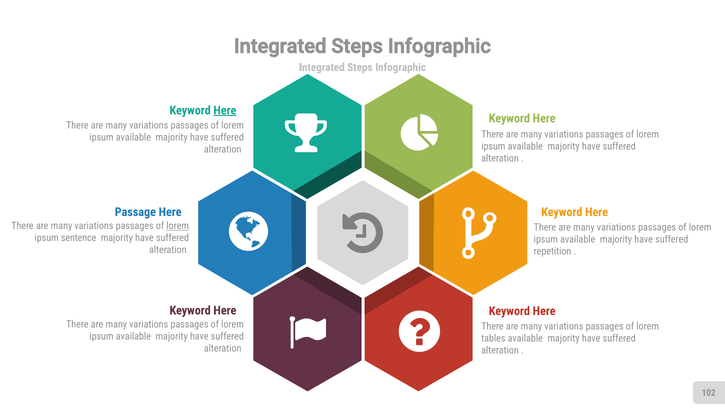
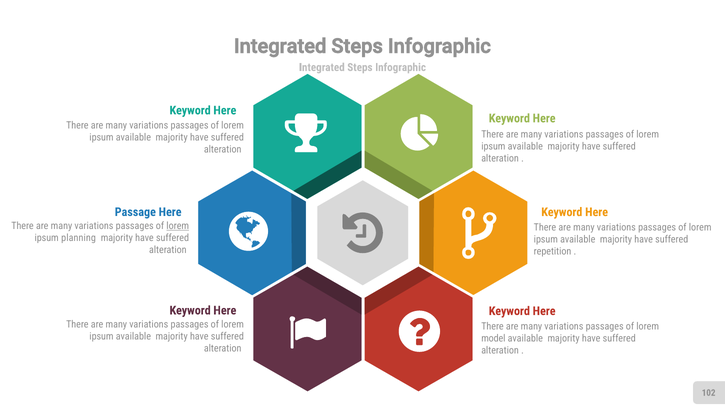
Here underline: present -> none (225, 110)
sentence: sentence -> planning (79, 238)
tables: tables -> model (493, 338)
